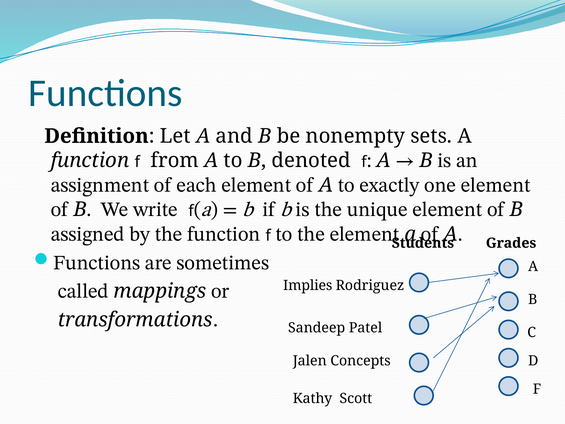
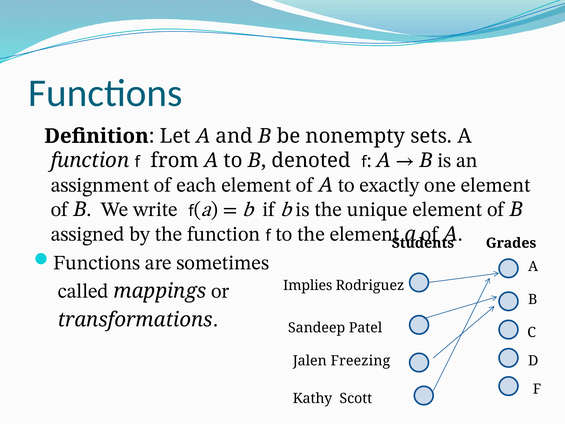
Concepts: Concepts -> Freezing (360, 361)
